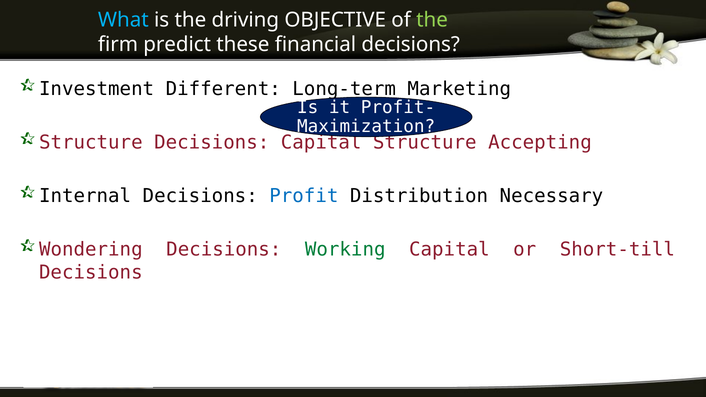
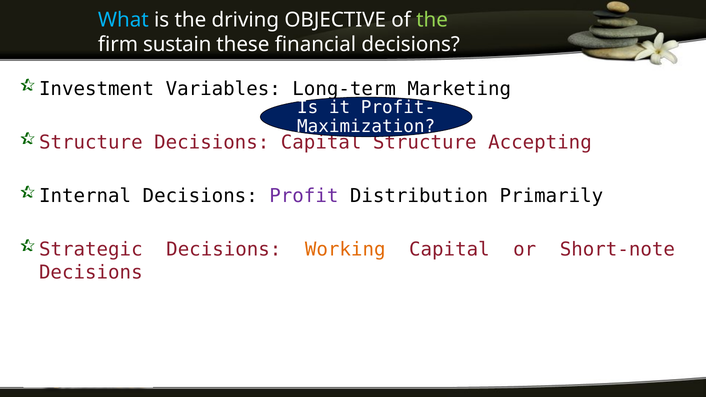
predict: predict -> sustain (177, 45)
Different: Different -> Variables (223, 89)
Profit colour: blue -> purple (304, 196)
Necessary: Necessary -> Primarily (551, 196)
Wondering: Wondering -> Strategic (91, 249)
Working colour: green -> orange (345, 249)
Short-till: Short-till -> Short-note (617, 249)
